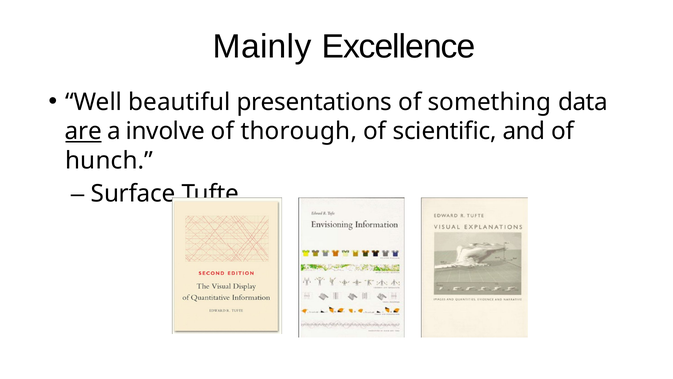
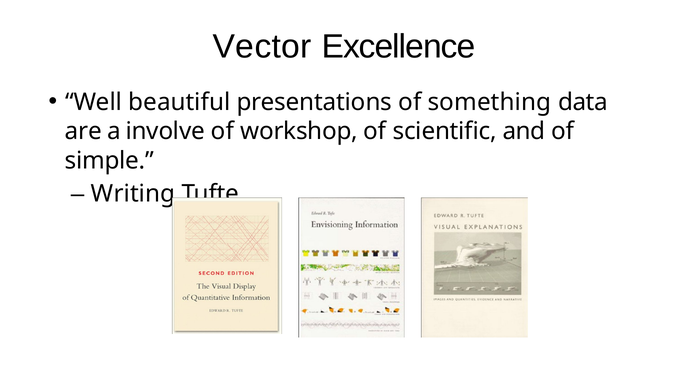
Mainly: Mainly -> Vector (262, 46)
are underline: present -> none (83, 131)
thorough: thorough -> workshop (299, 131)
hunch: hunch -> simple (109, 160)
Surface: Surface -> Writing (133, 193)
